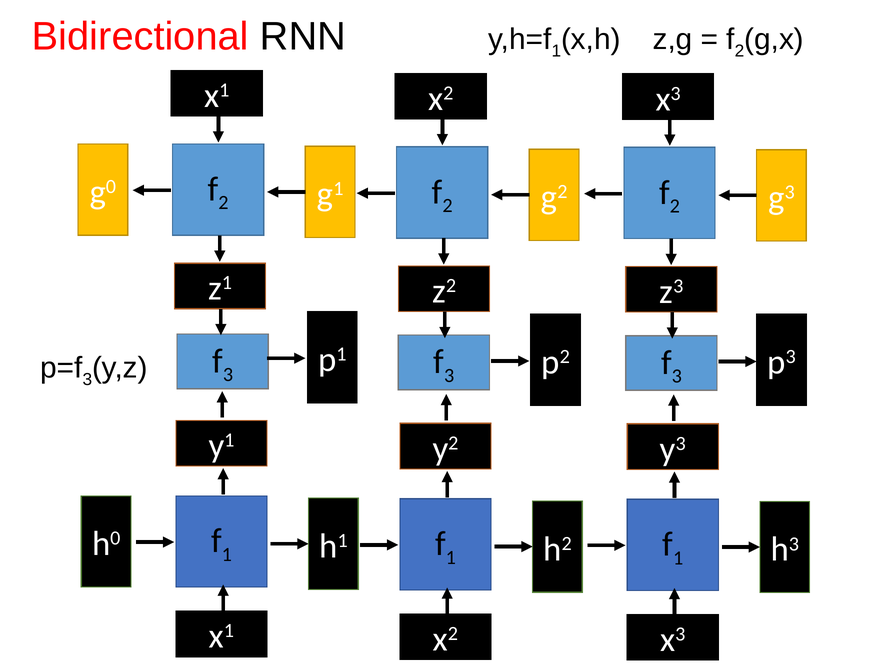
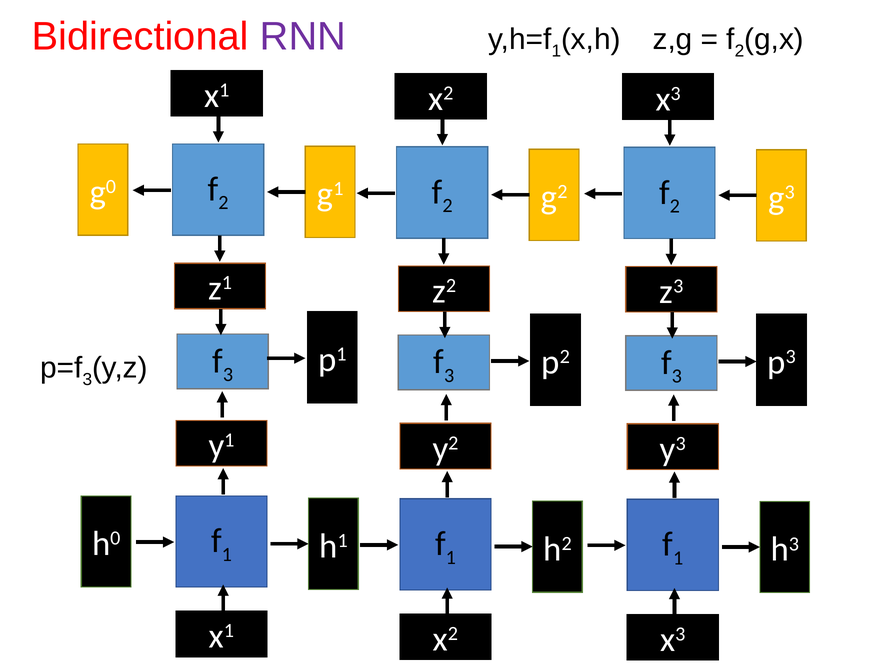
RNN colour: black -> purple (303, 37)
